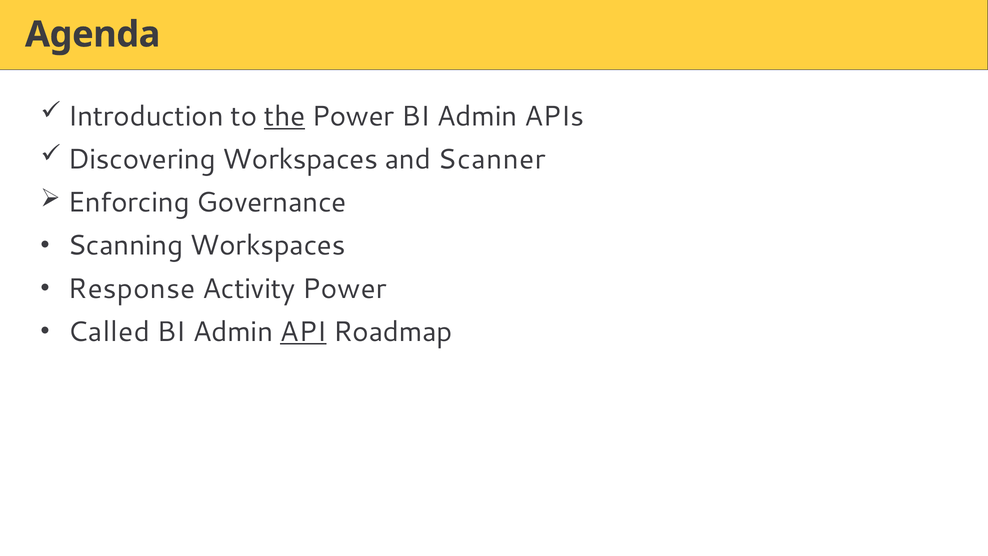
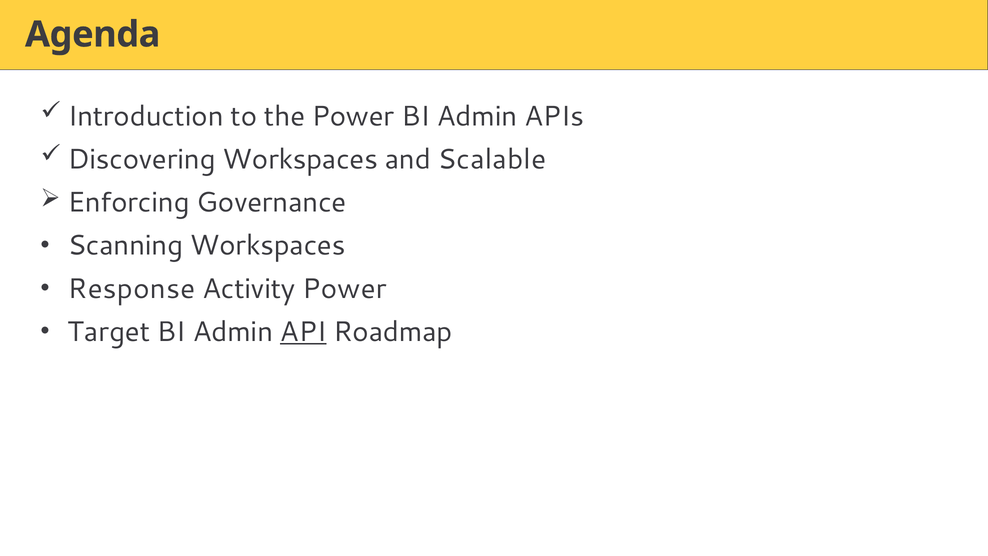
the underline: present -> none (285, 116)
Scanner: Scanner -> Scalable (492, 159)
Called: Called -> Target (109, 332)
